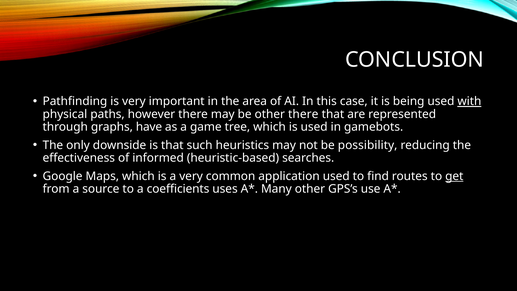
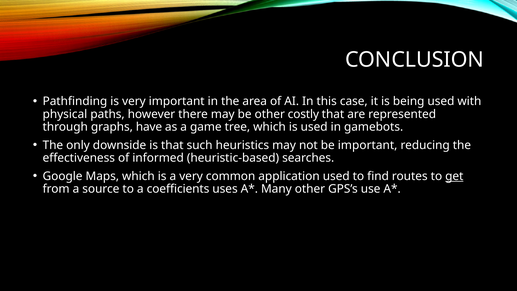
with underline: present -> none (469, 101)
other there: there -> costly (303, 114)
be possibility: possibility -> important (368, 145)
